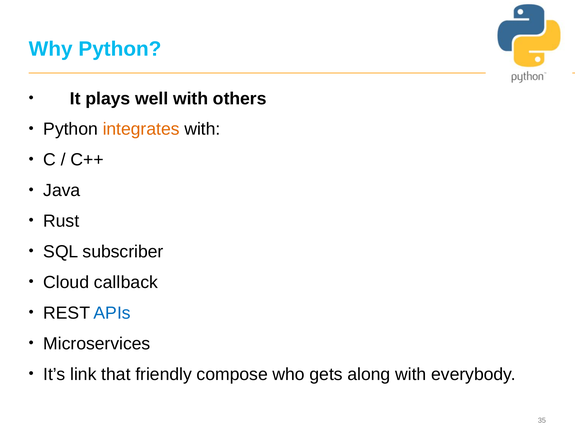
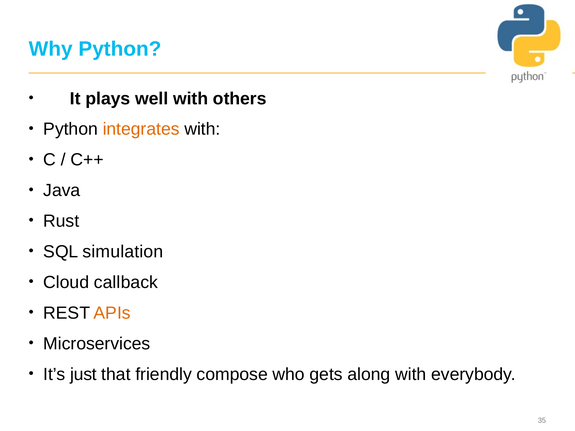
subscriber: subscriber -> simulation (123, 252)
APIs colour: blue -> orange (112, 313)
link: link -> just (83, 374)
